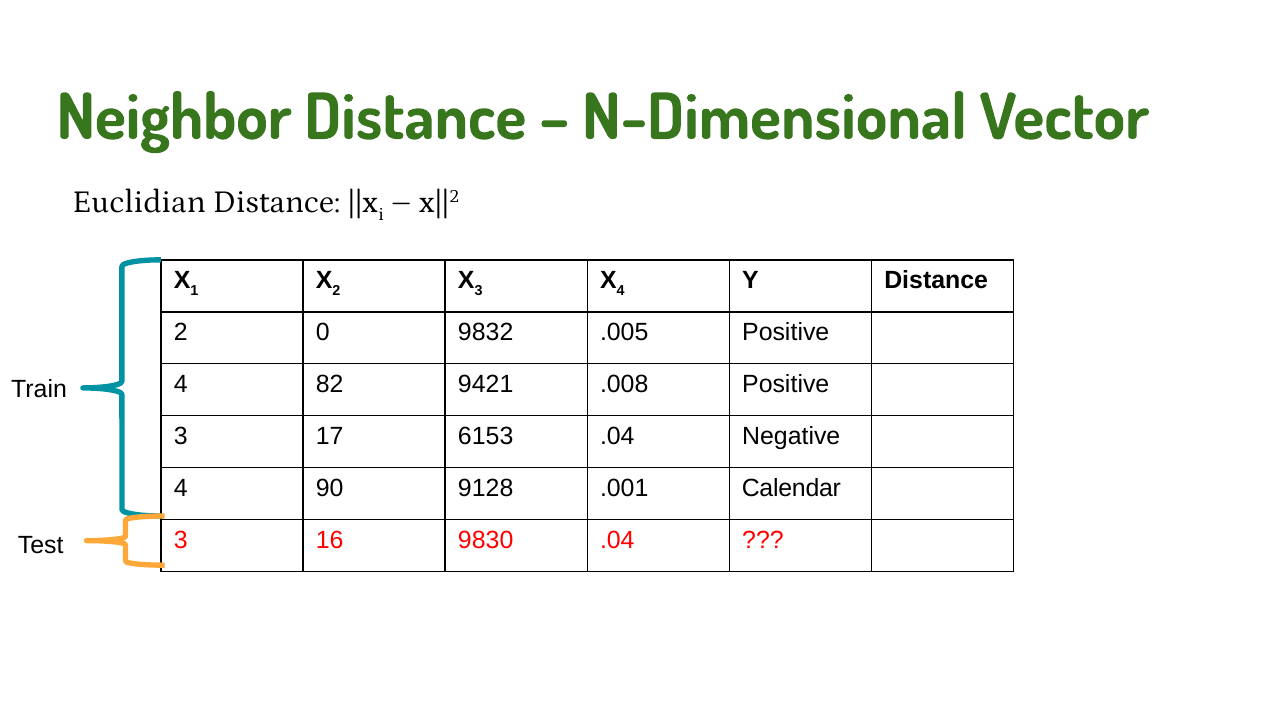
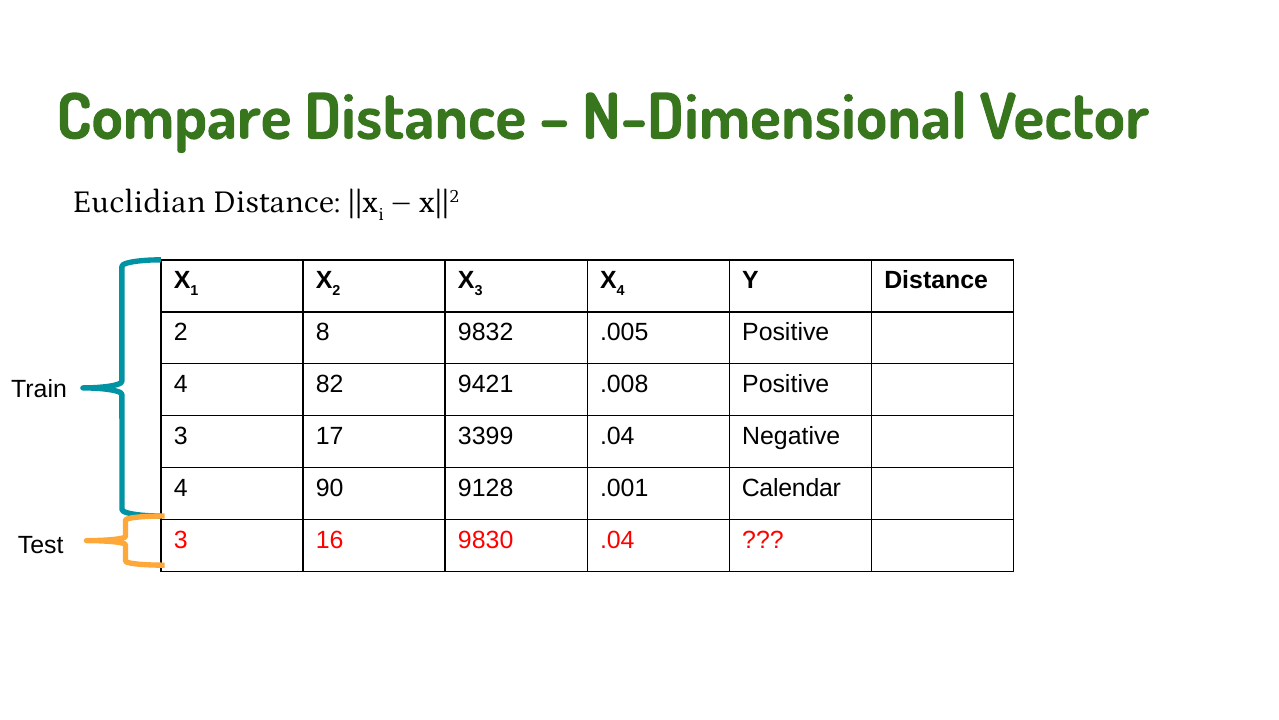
Neighbor: Neighbor -> Compare (174, 118)
0: 0 -> 8 (323, 332)
6153: 6153 -> 3399 (486, 436)
